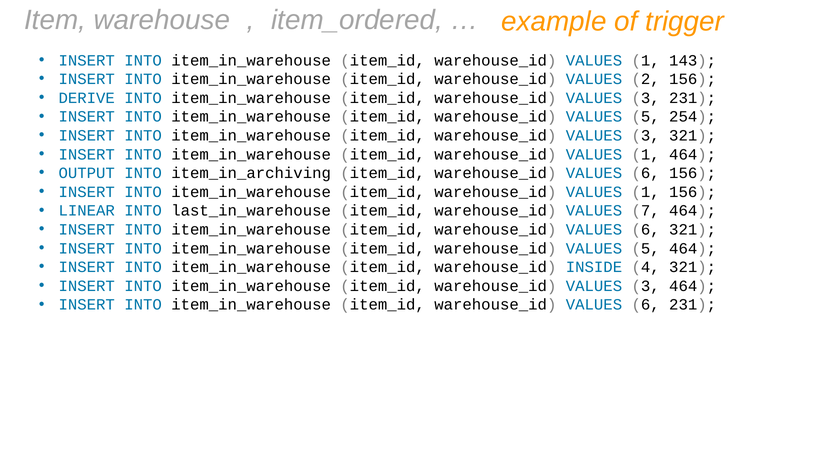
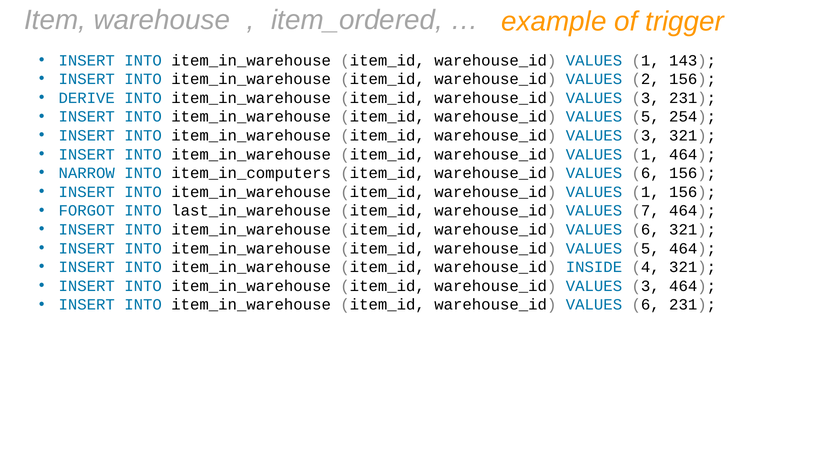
OUTPUT: OUTPUT -> NARROW (87, 173)
item_in_archiving: item_in_archiving -> item_in_computers (251, 173)
LINEAR: LINEAR -> FORGOT (87, 211)
